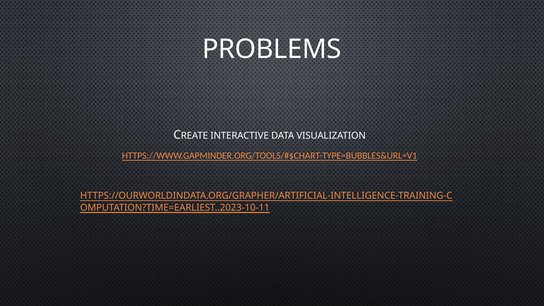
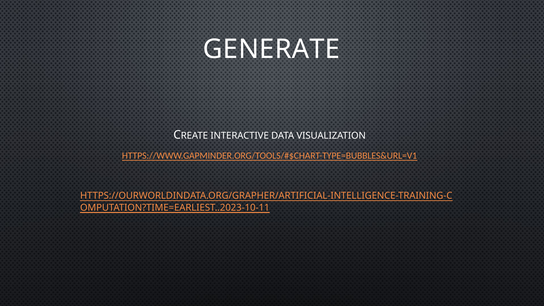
PROBLEMS: PROBLEMS -> GENERATE (271, 49)
